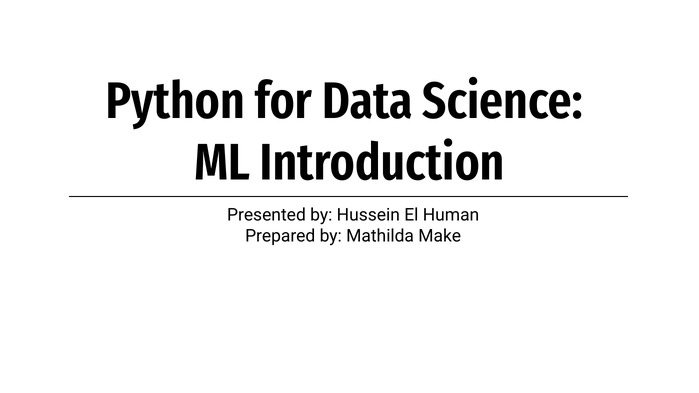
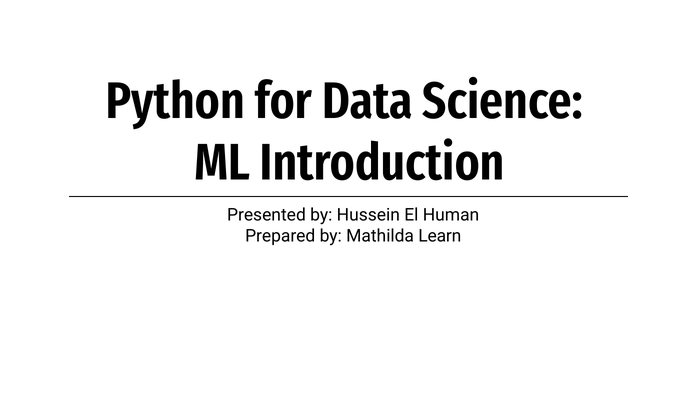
Make: Make -> Learn (440, 236)
